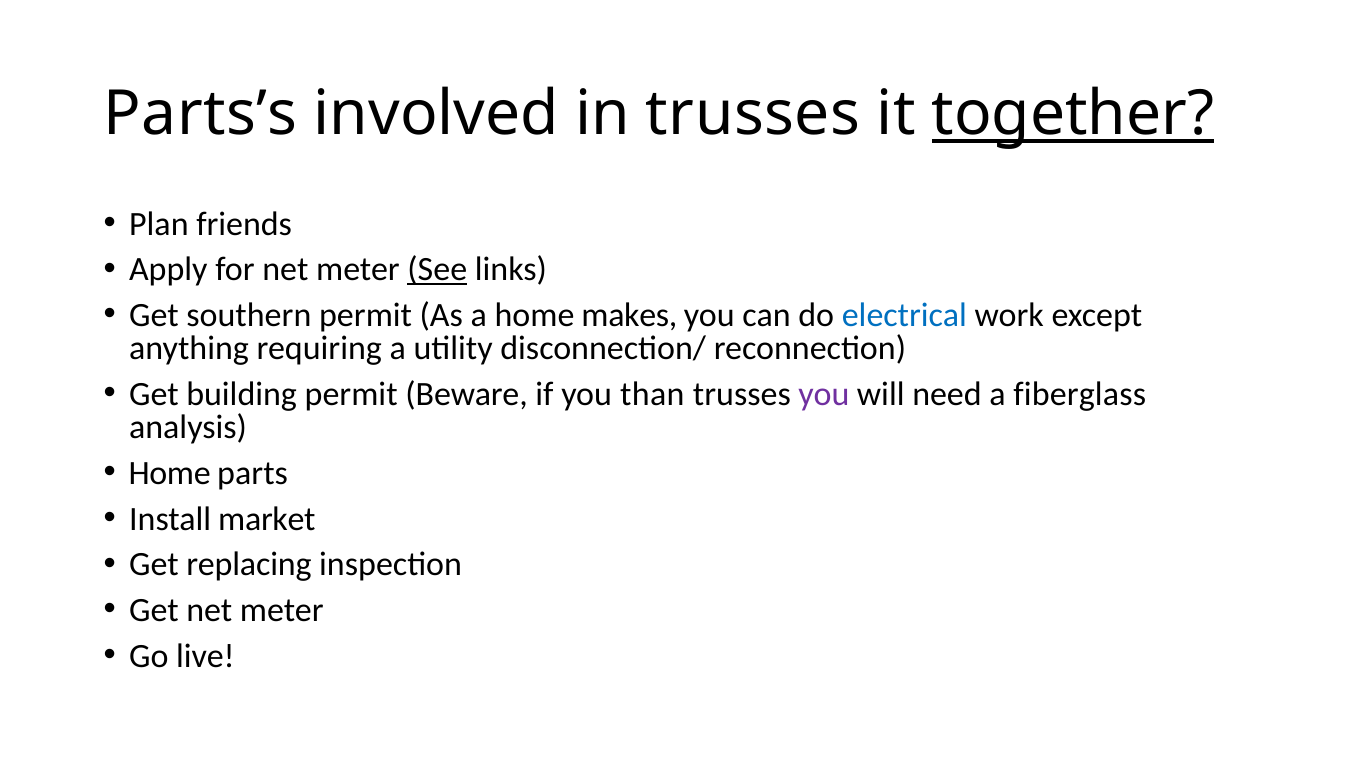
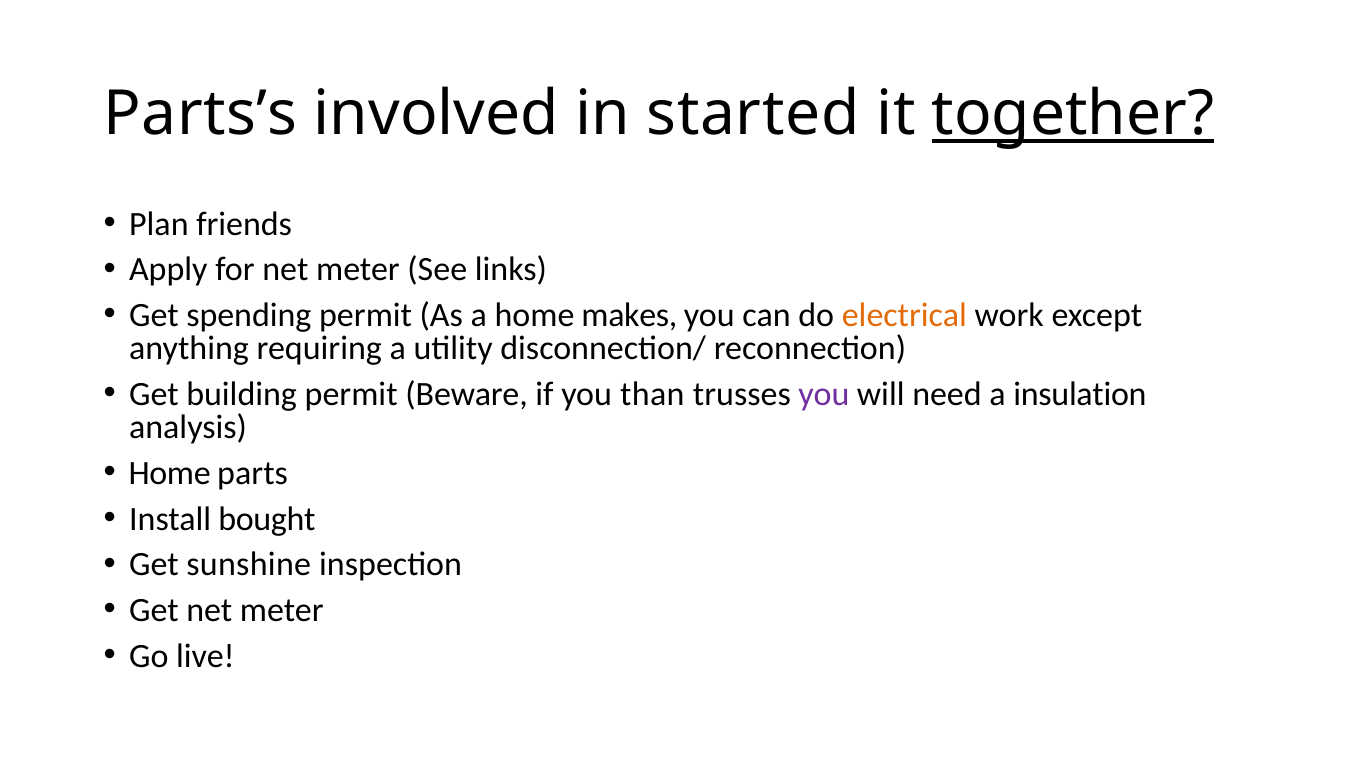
in trusses: trusses -> started (753, 114)
See underline: present -> none (437, 270)
southern: southern -> spending (249, 315)
electrical colour: blue -> orange (904, 315)
fiberglass: fiberglass -> insulation (1080, 394)
market: market -> bought (267, 519)
replacing: replacing -> sunshine (249, 565)
